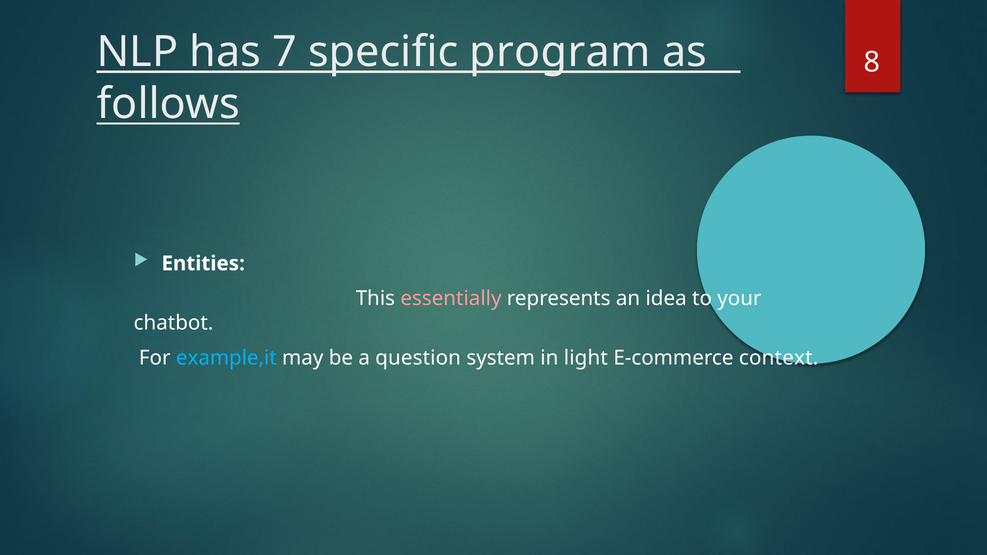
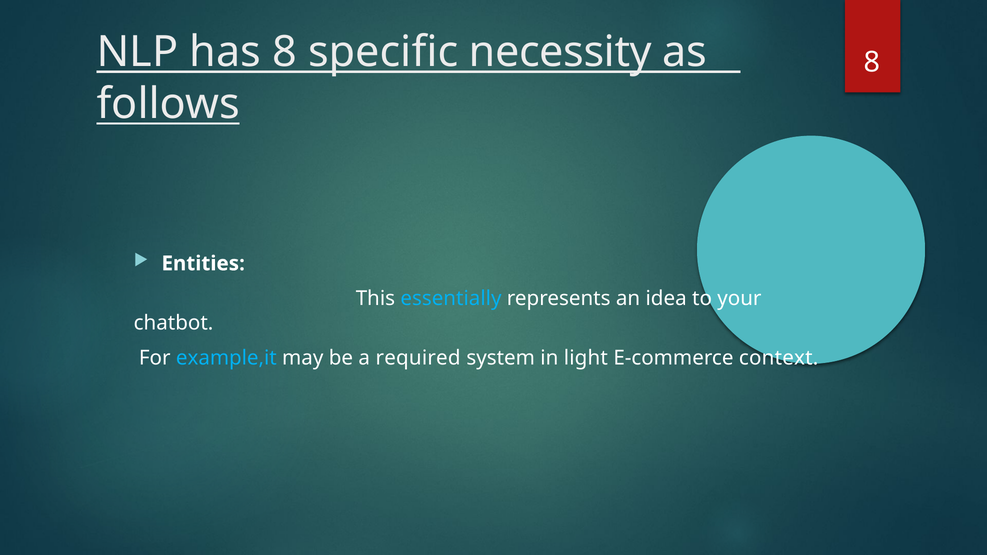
has 7: 7 -> 8 (285, 52)
program: program -> necessity (560, 52)
essentially colour: pink -> light blue (451, 299)
question: question -> required (418, 358)
